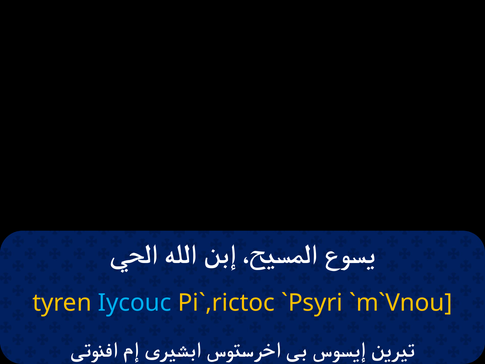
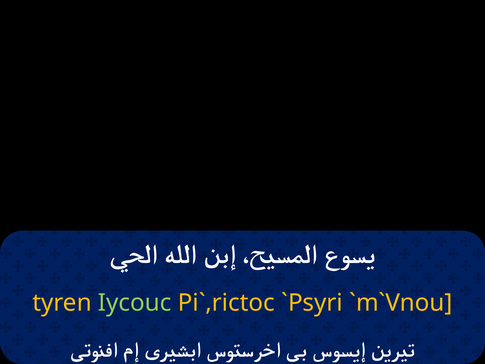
Iycouc colour: light blue -> light green (135, 303)
